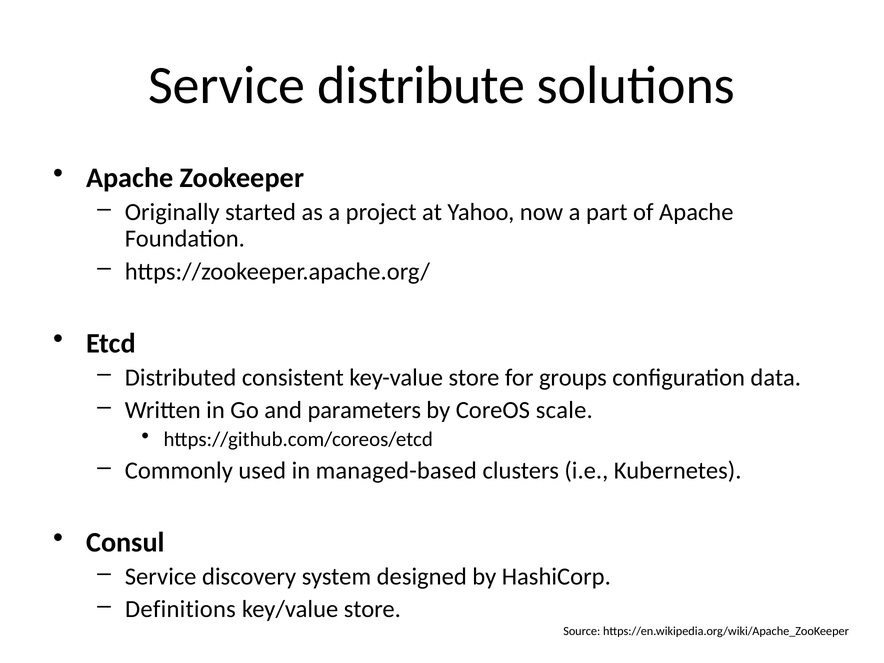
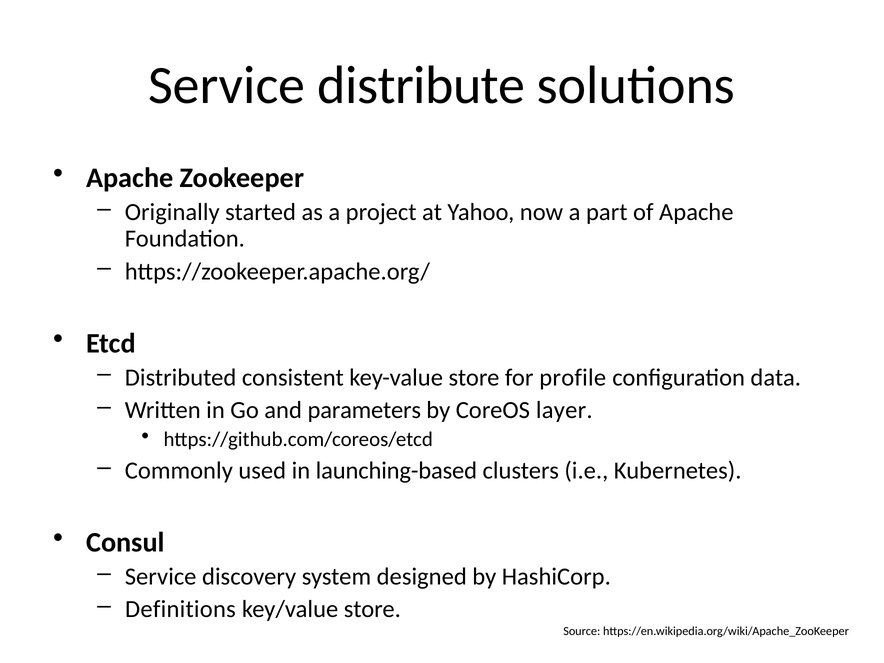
groups: groups -> profile (573, 377)
scale: scale -> layer (564, 410)
managed-based: managed-based -> launching-based (396, 471)
